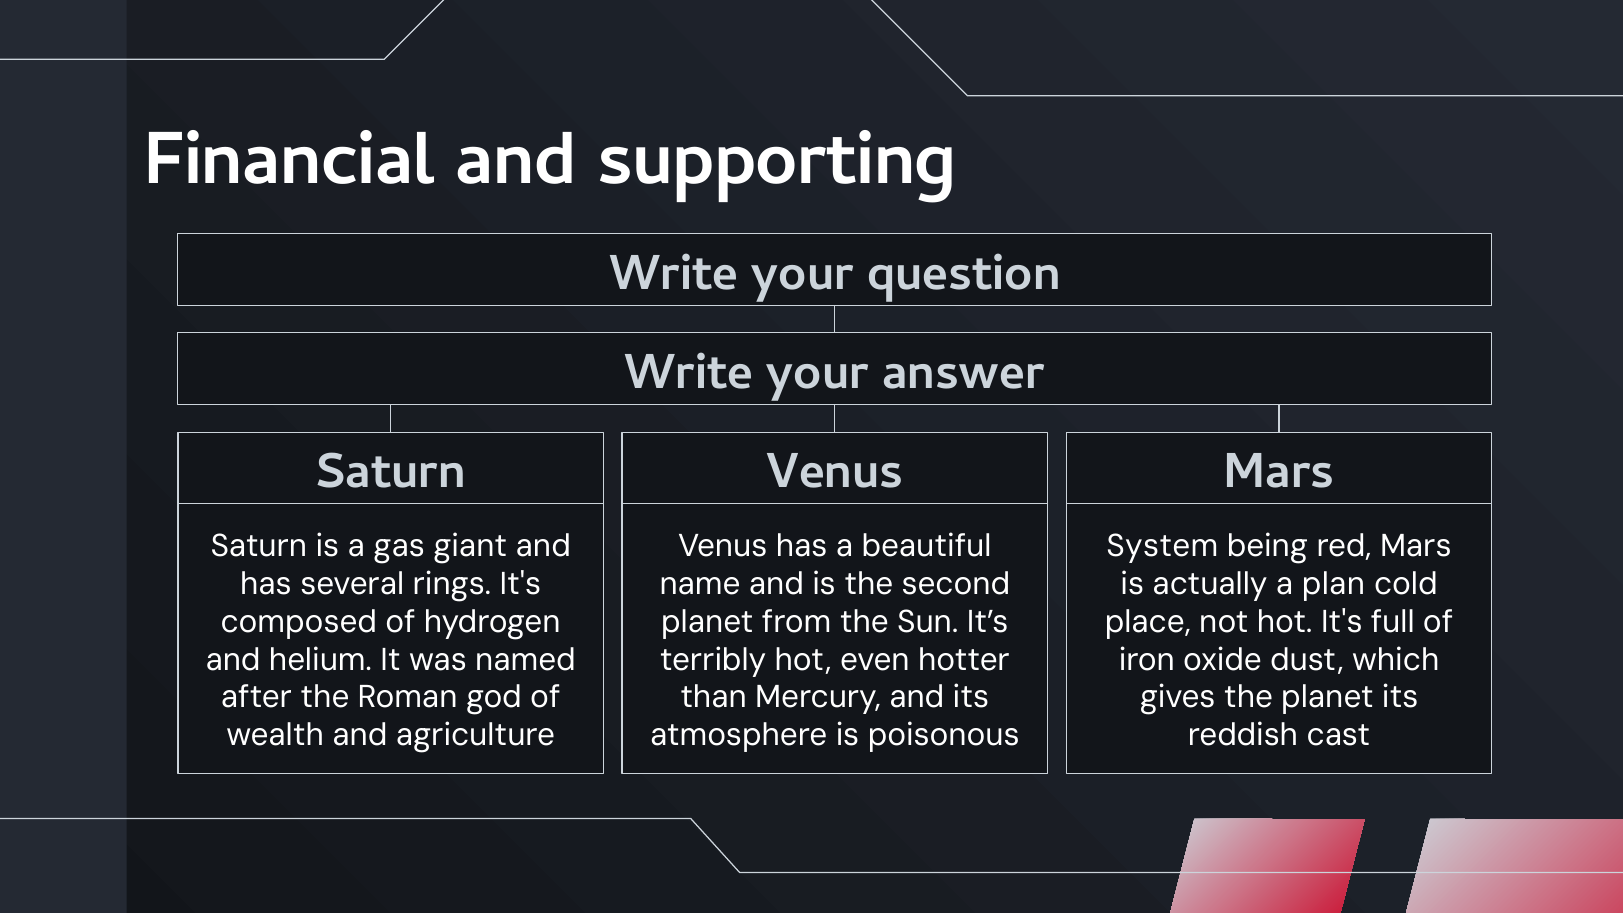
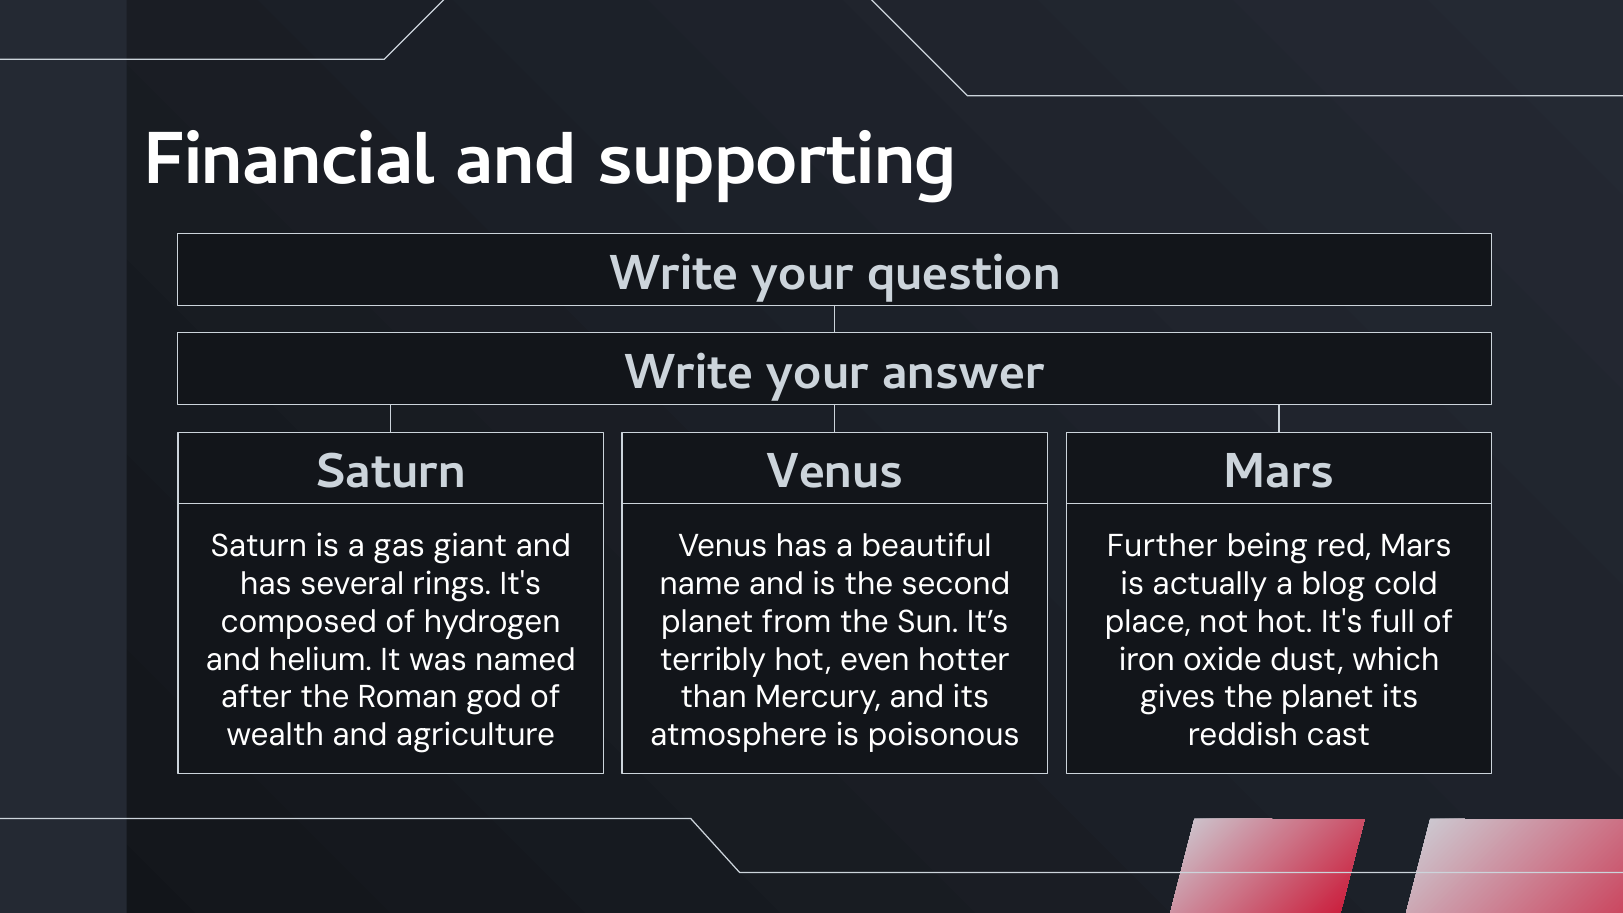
System: System -> Further (1162, 546)
plan: plan -> blog (1334, 584)
